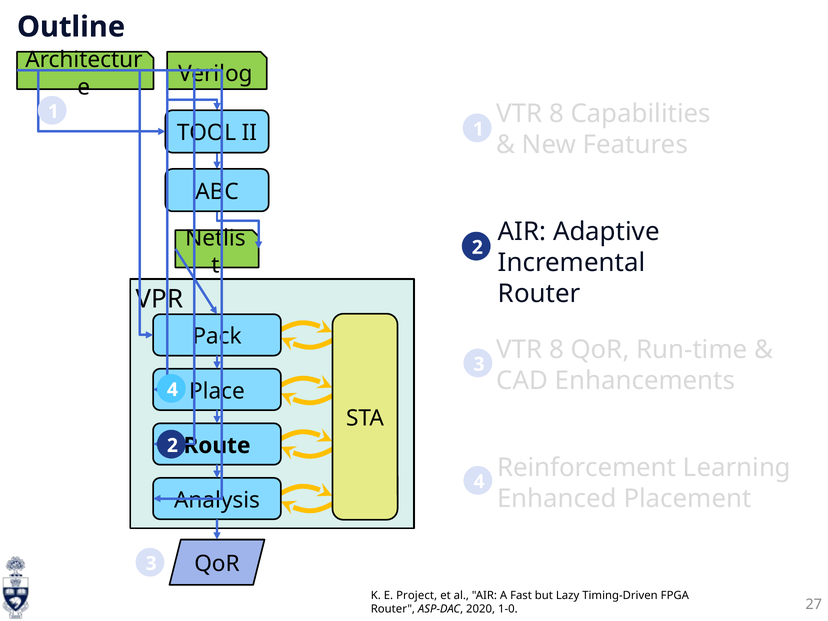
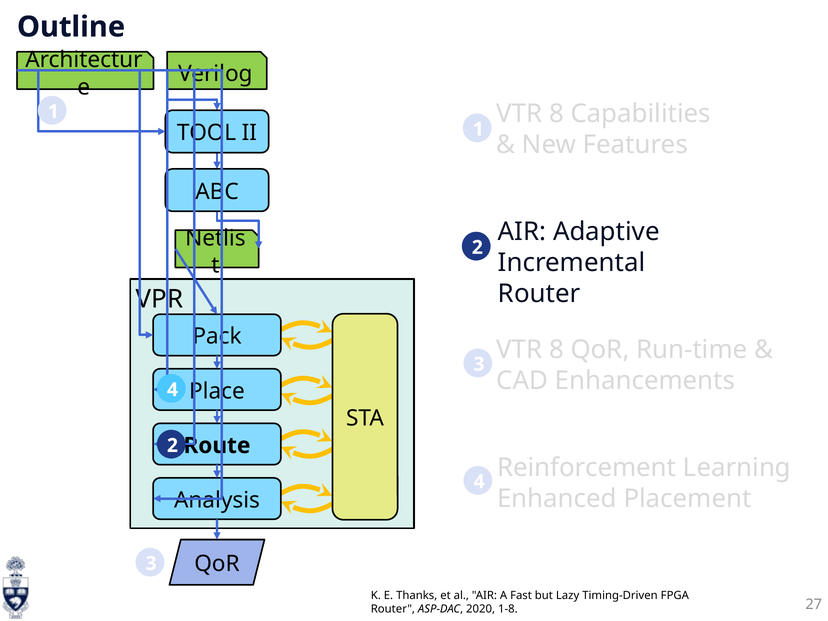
Project: Project -> Thanks (417, 595)
1-0: 1-0 -> 1-8 (508, 609)
